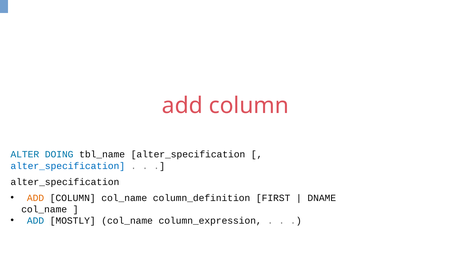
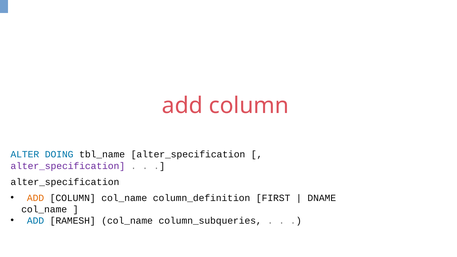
alter_specification colour: blue -> purple (68, 166)
MOSTLY: MOSTLY -> RAMESH (73, 221)
column_expression: column_expression -> column_subqueries (210, 221)
